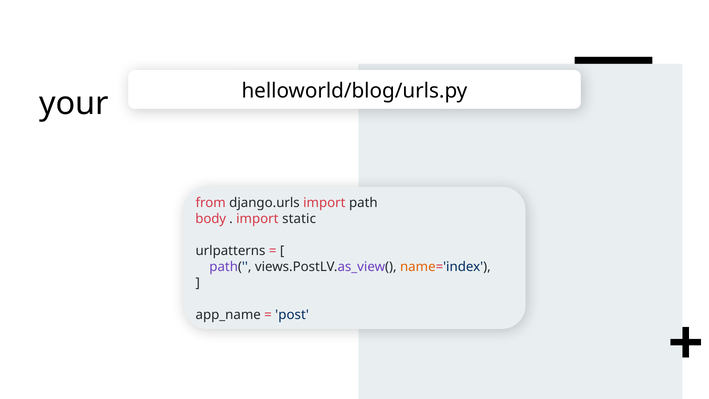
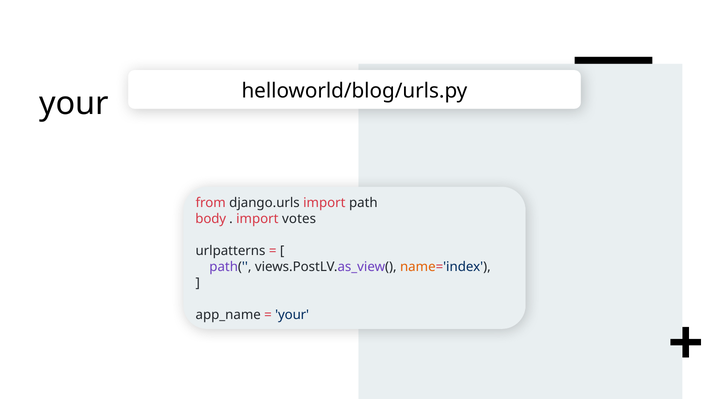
static: static -> votes (299, 219)
post: post -> your (292, 314)
